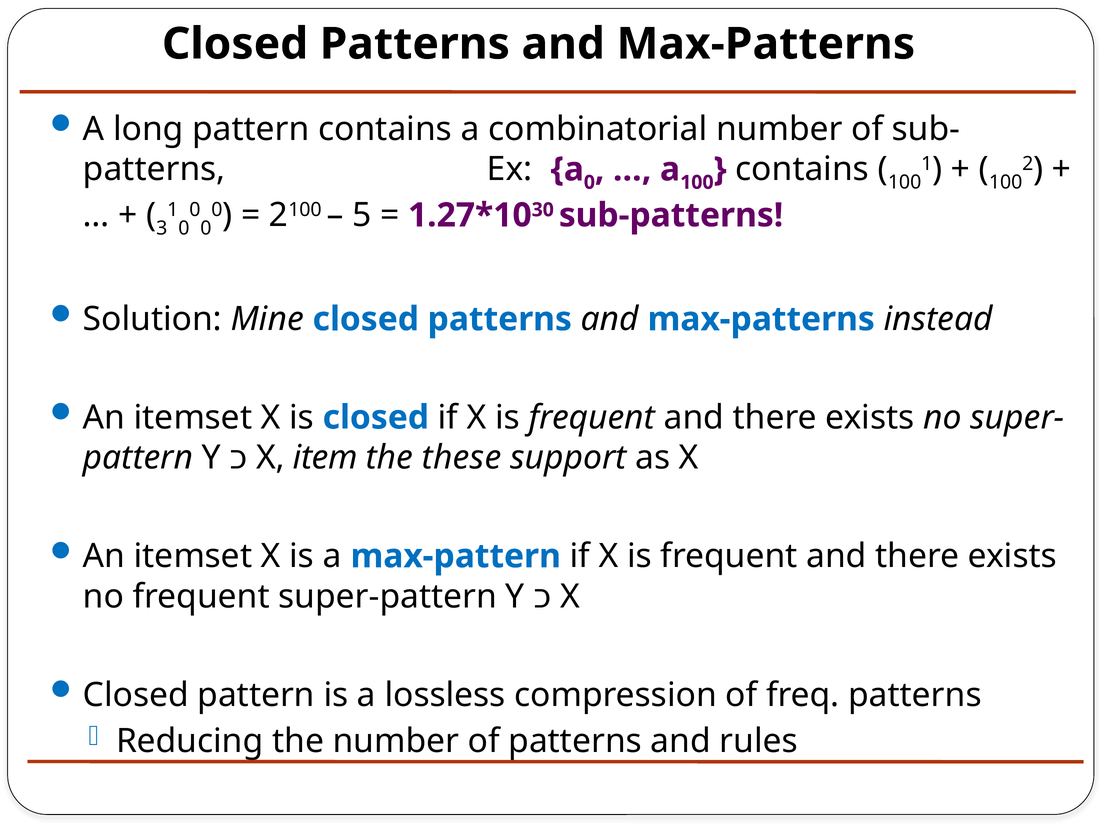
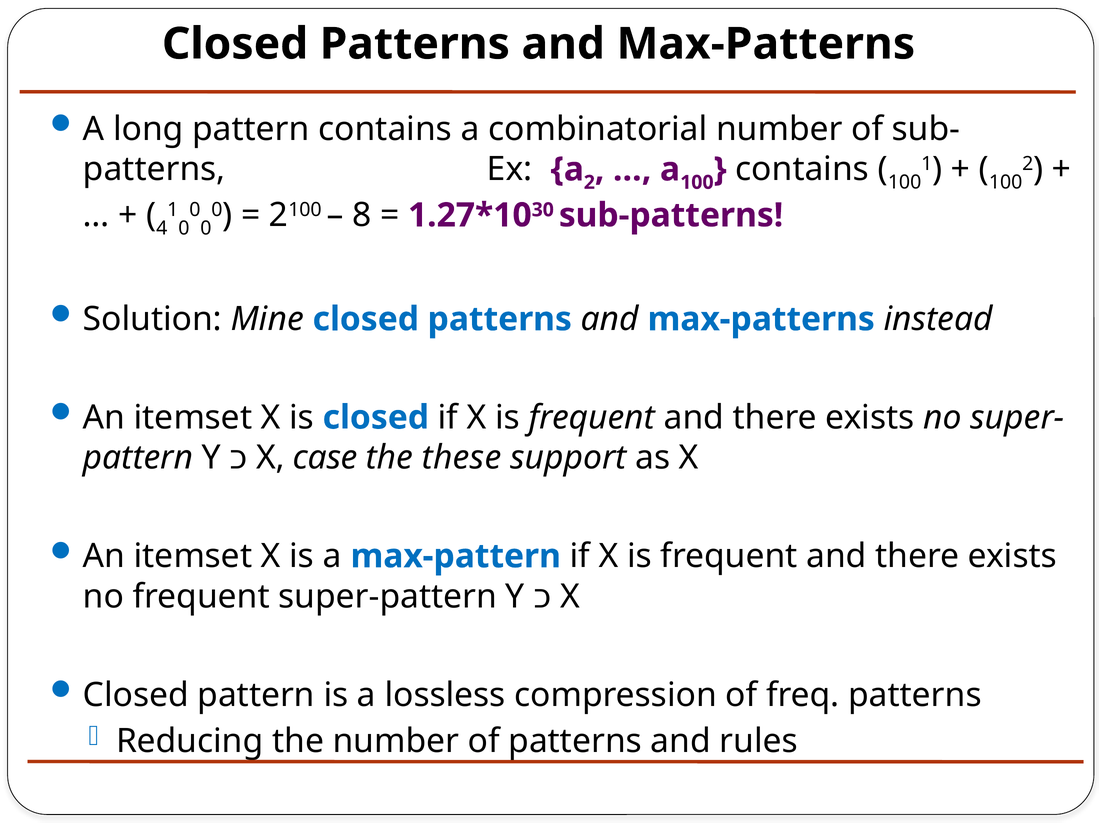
a 0: 0 -> 2 (589, 183)
3: 3 -> 4 (162, 228)
5: 5 -> 8 (362, 215)
item: item -> case (325, 458)
